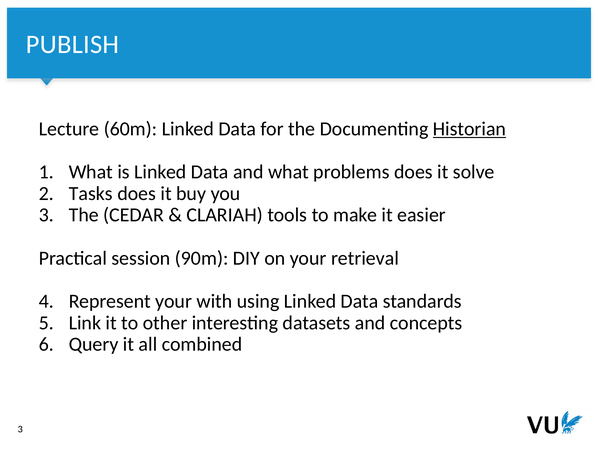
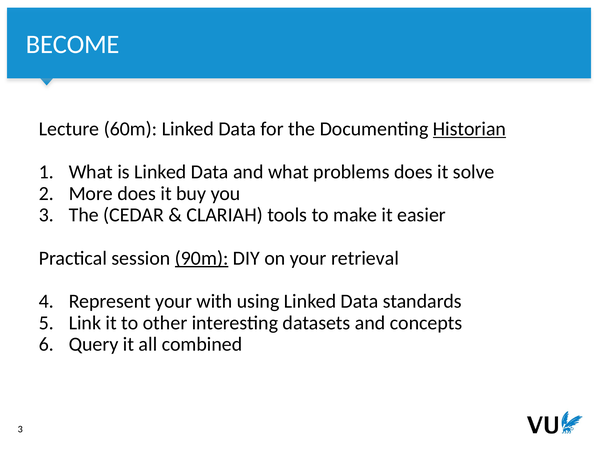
PUBLISH: PUBLISH -> BECOME (73, 44)
Tasks: Tasks -> More (91, 193)
90m underline: none -> present (202, 258)
